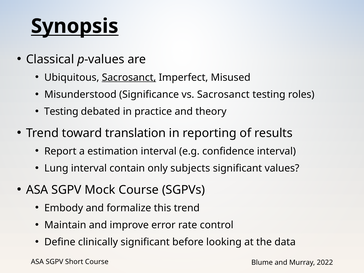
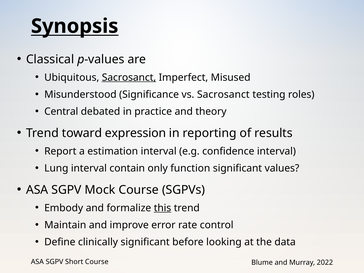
Testing: Testing -> Central (61, 112)
translation: translation -> expression (136, 133)
subjects: subjects -> function (190, 168)
this underline: none -> present (163, 208)
